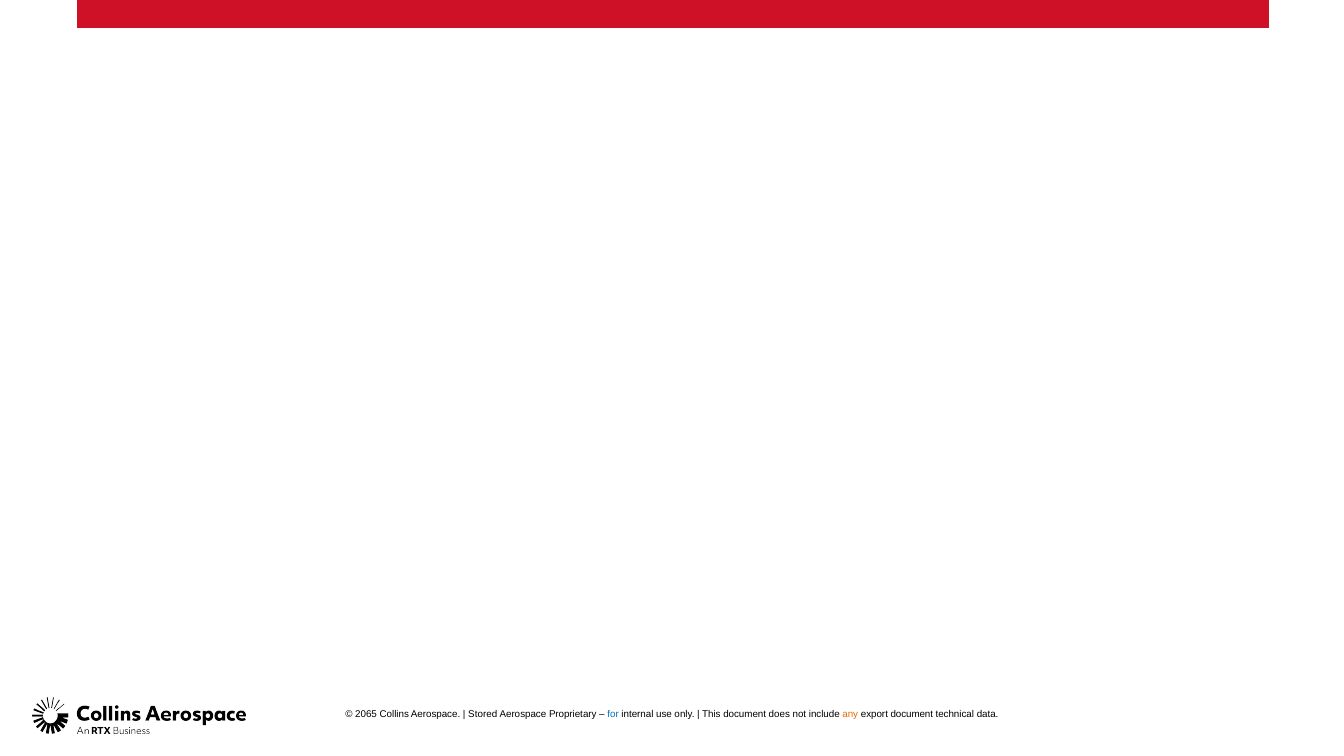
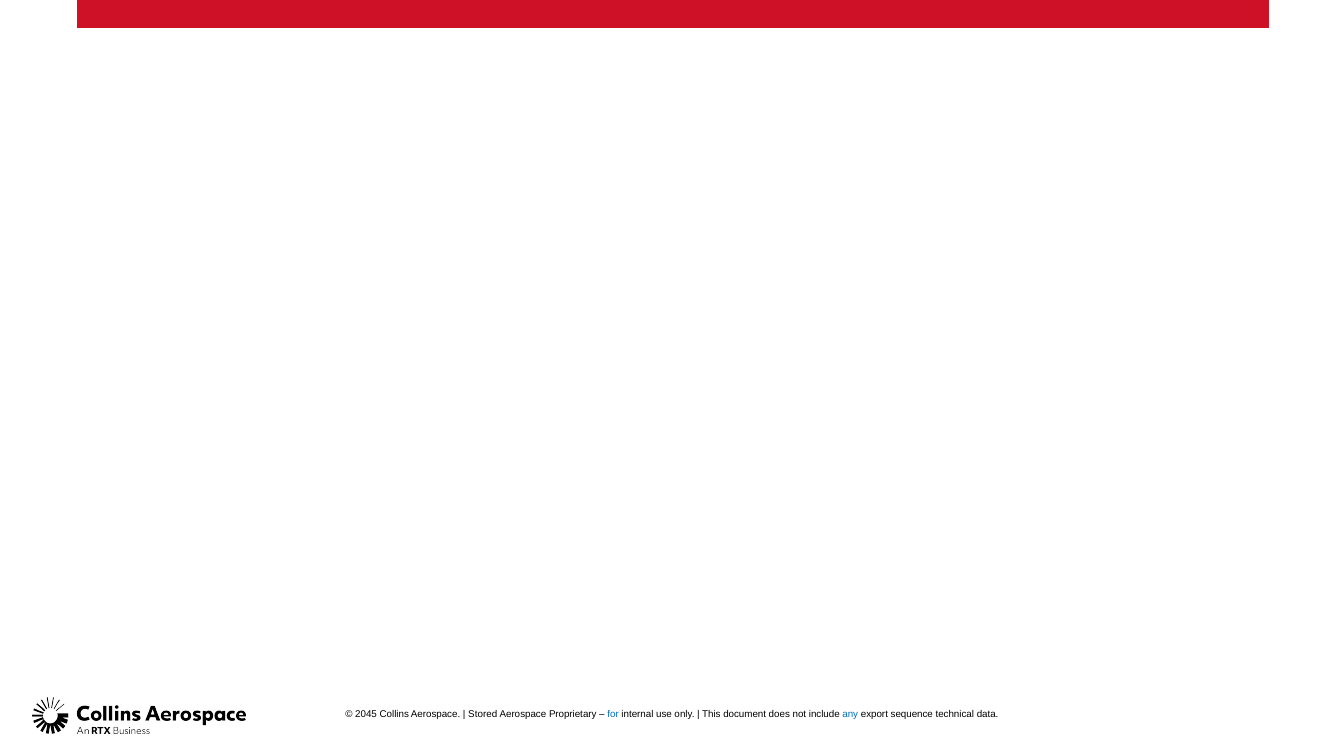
2065: 2065 -> 2045 (366, 714)
any colour: orange -> blue (850, 714)
export document: document -> sequence (912, 714)
